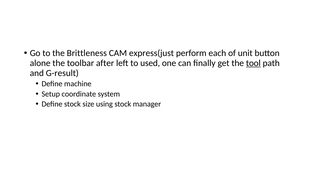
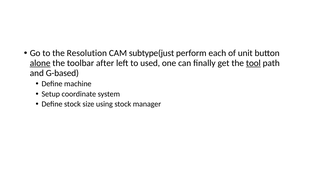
Brittleness: Brittleness -> Resolution (87, 53)
express(just: express(just -> subtype(just (152, 53)
alone underline: none -> present (40, 63)
G-result: G-result -> G-based (62, 73)
